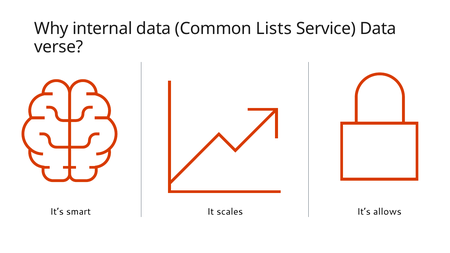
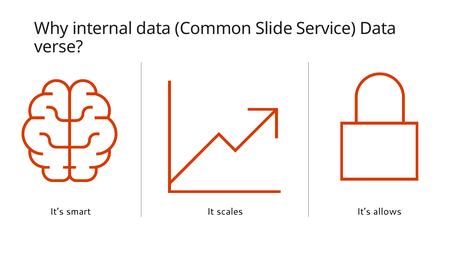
Lists: Lists -> Slide (274, 29)
